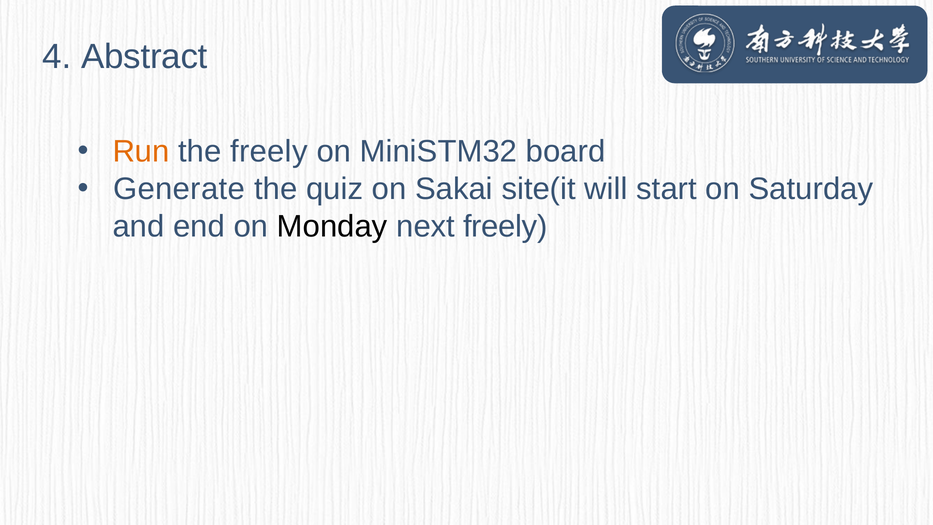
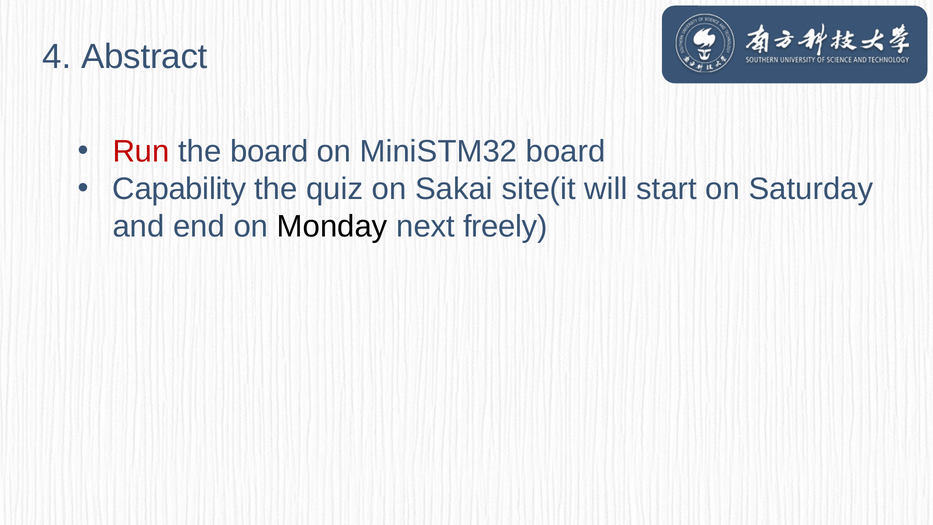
Run colour: orange -> red (141, 152)
the freely: freely -> board (269, 152)
Generate: Generate -> Capability (179, 189)
